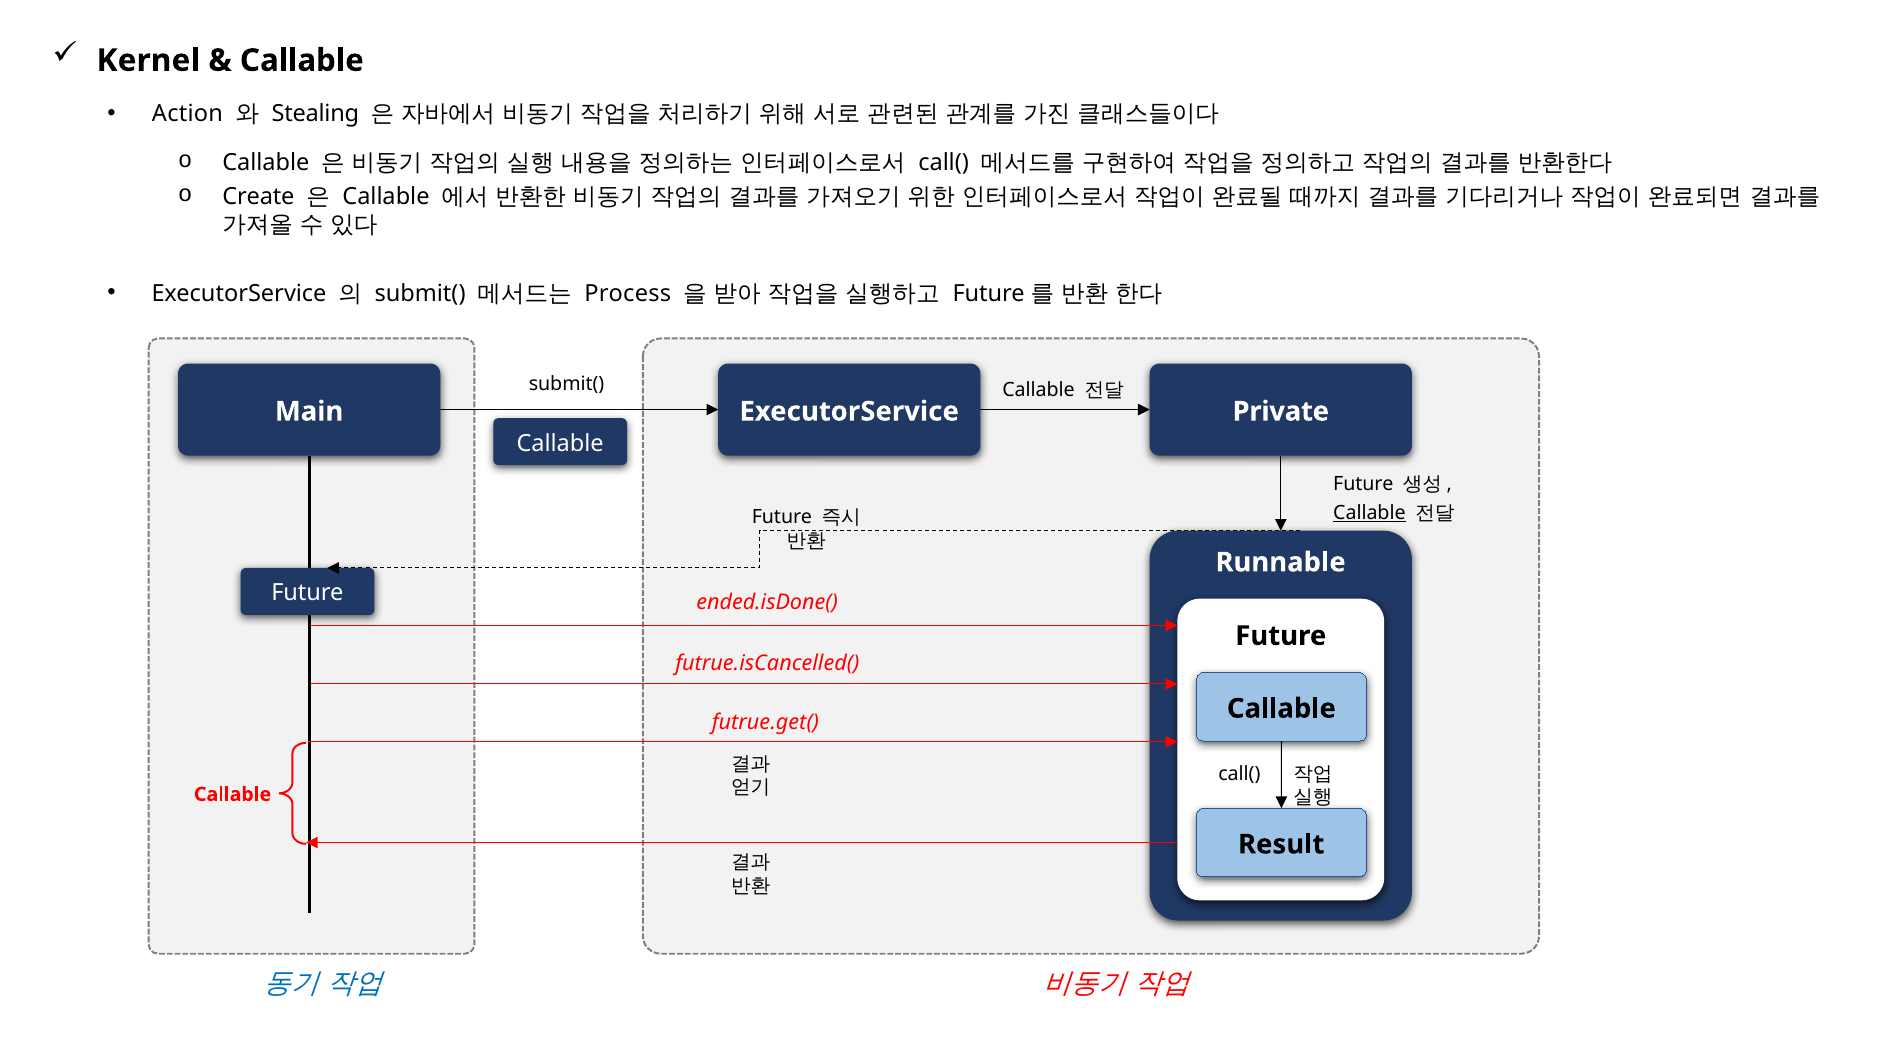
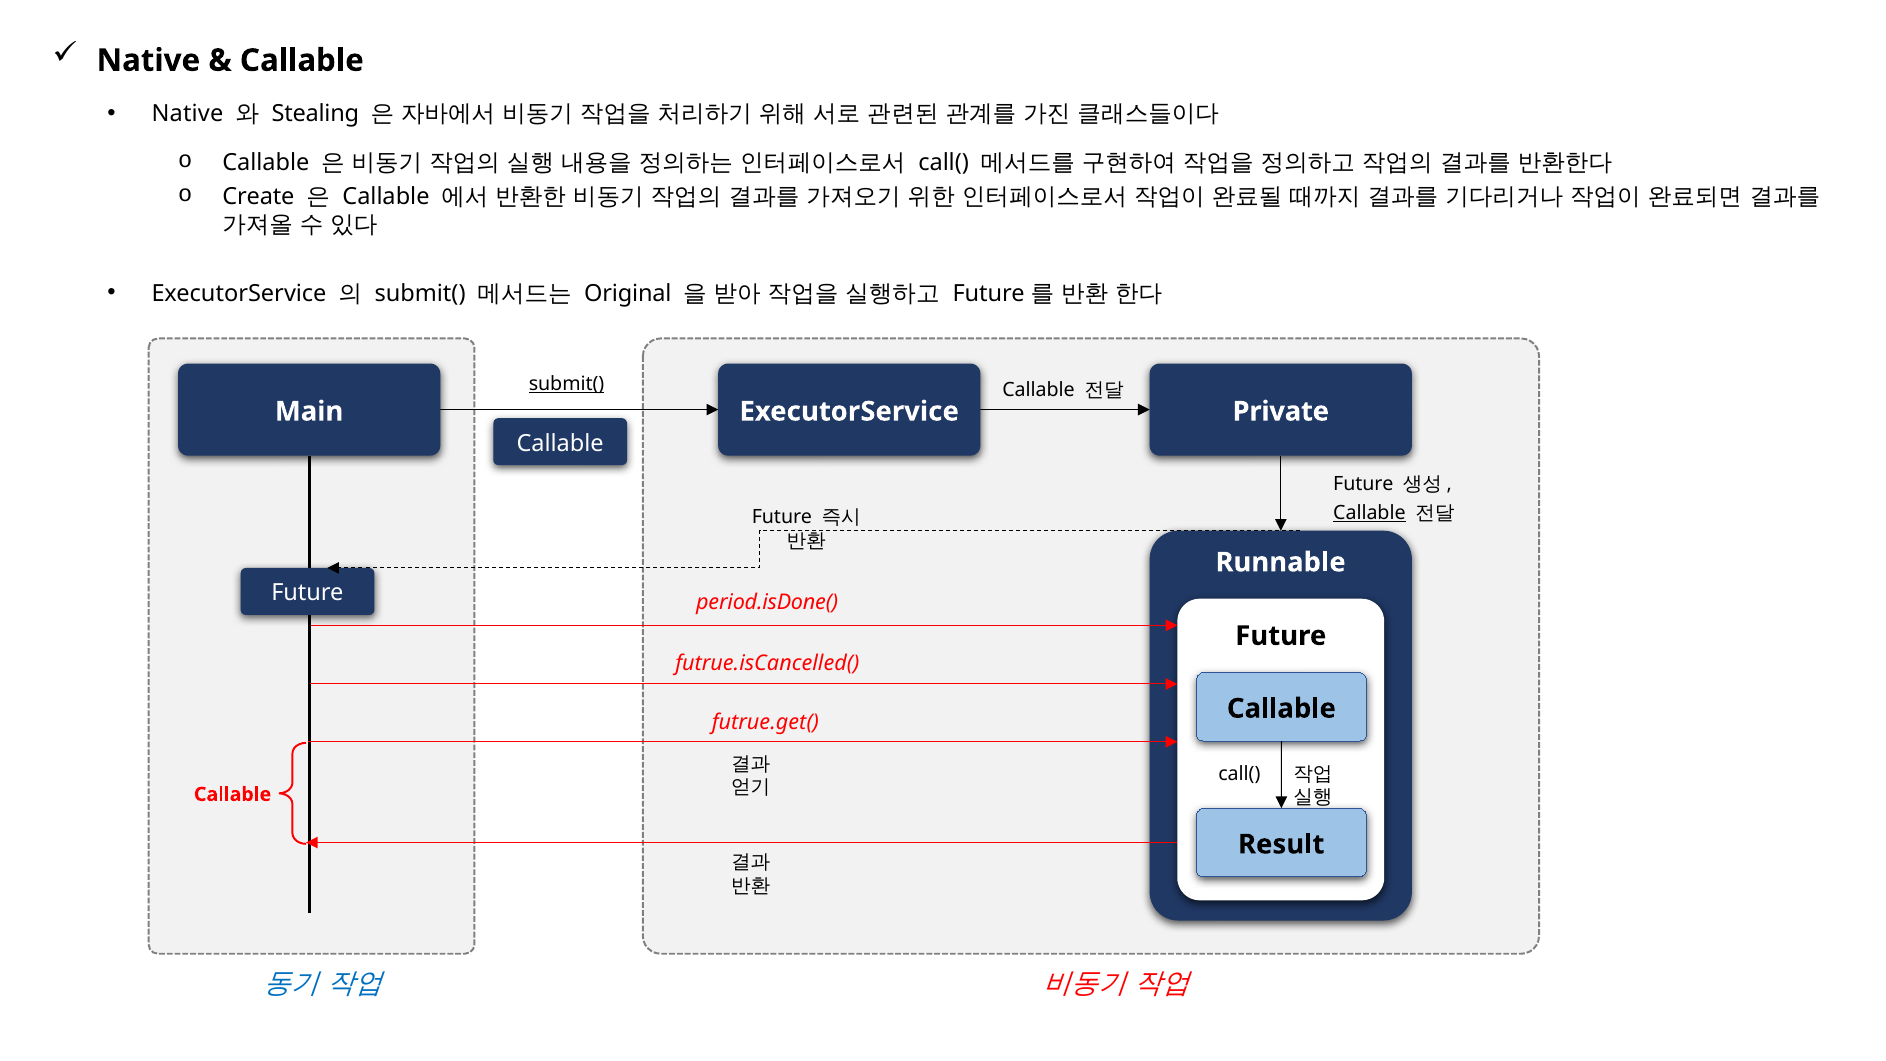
Kernel: Kernel -> Native (148, 60)
Action: Action -> Native (187, 114)
Process: Process -> Original (628, 293)
submit( underline: none -> present (567, 384)
ended.isDone(: ended.isDone( -> period.isDone( (767, 603)
